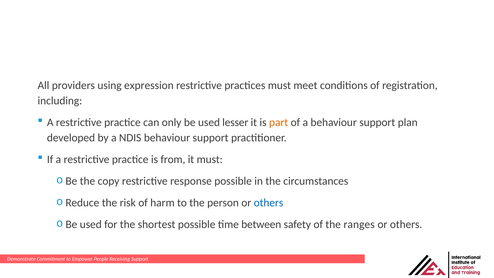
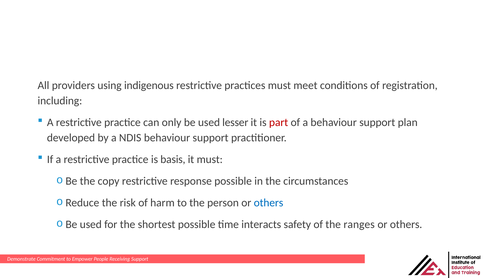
expression: expression -> indigenous (149, 85)
part colour: orange -> red (279, 122)
from: from -> basis (173, 160)
between: between -> interacts (261, 224)
